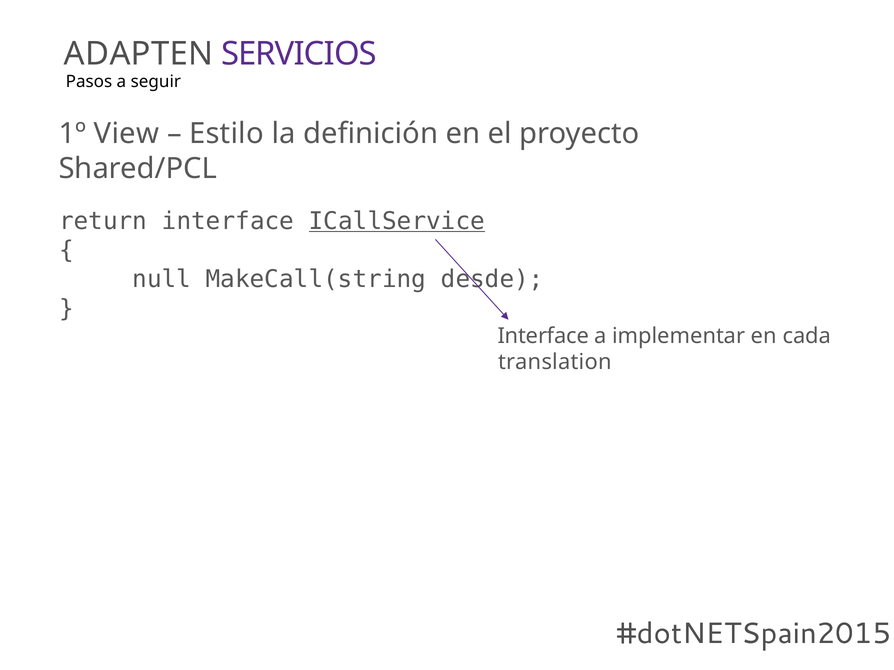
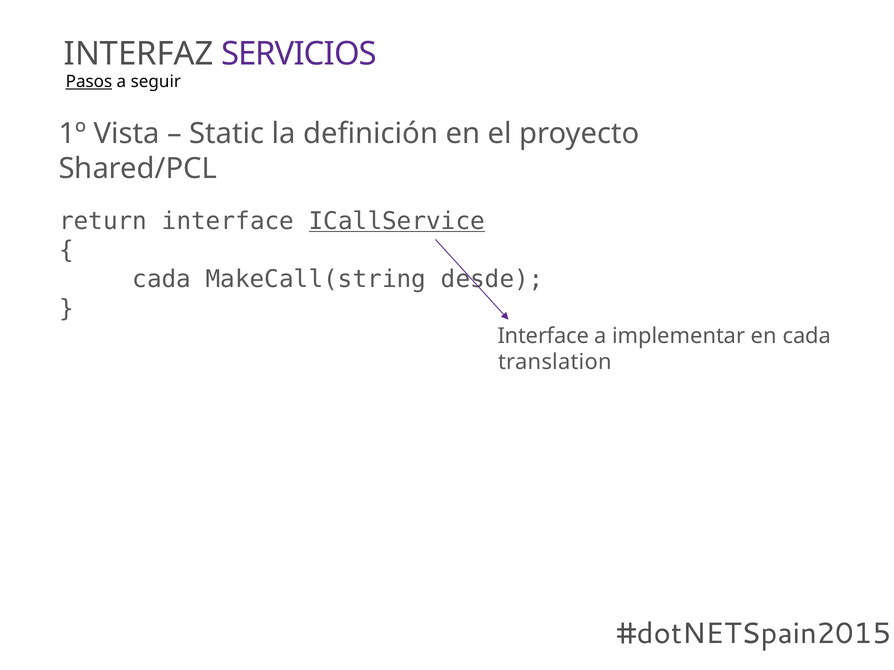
ADAPTEN: ADAPTEN -> INTERFAZ (139, 54)
Pasos underline: none -> present (89, 82)
View: View -> Vista (127, 134)
Estilo: Estilo -> Static (227, 134)
null: null -> cada (162, 280)
